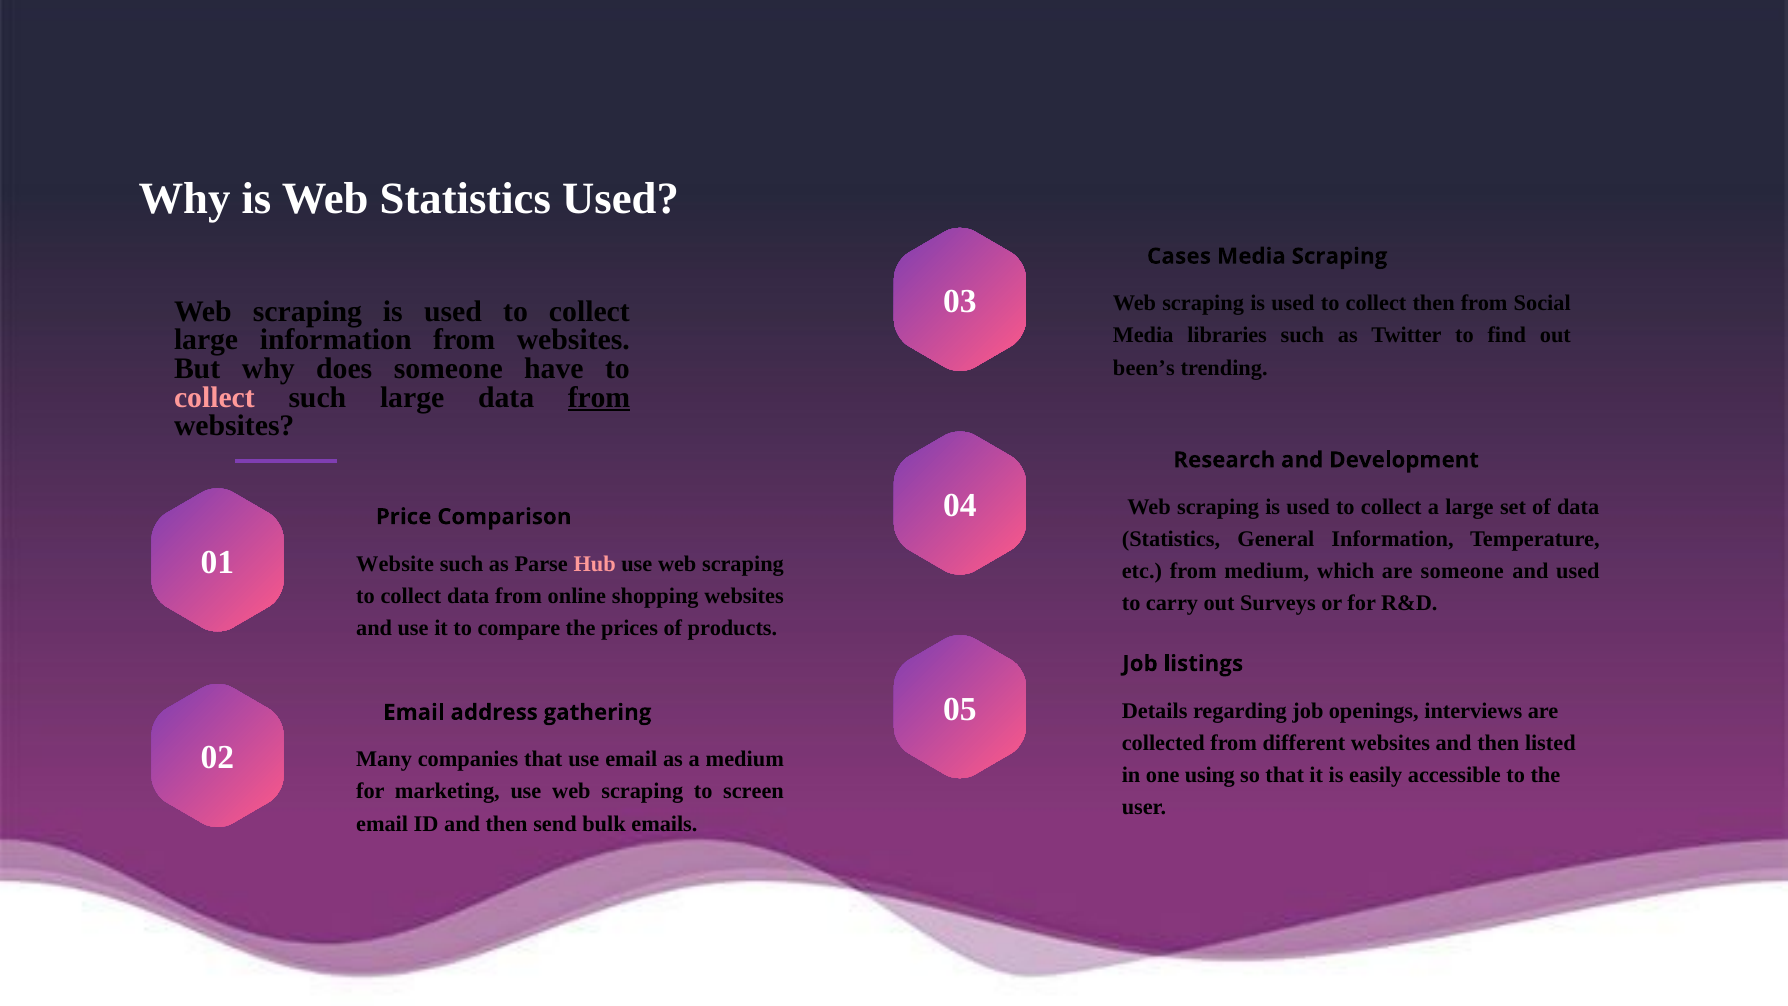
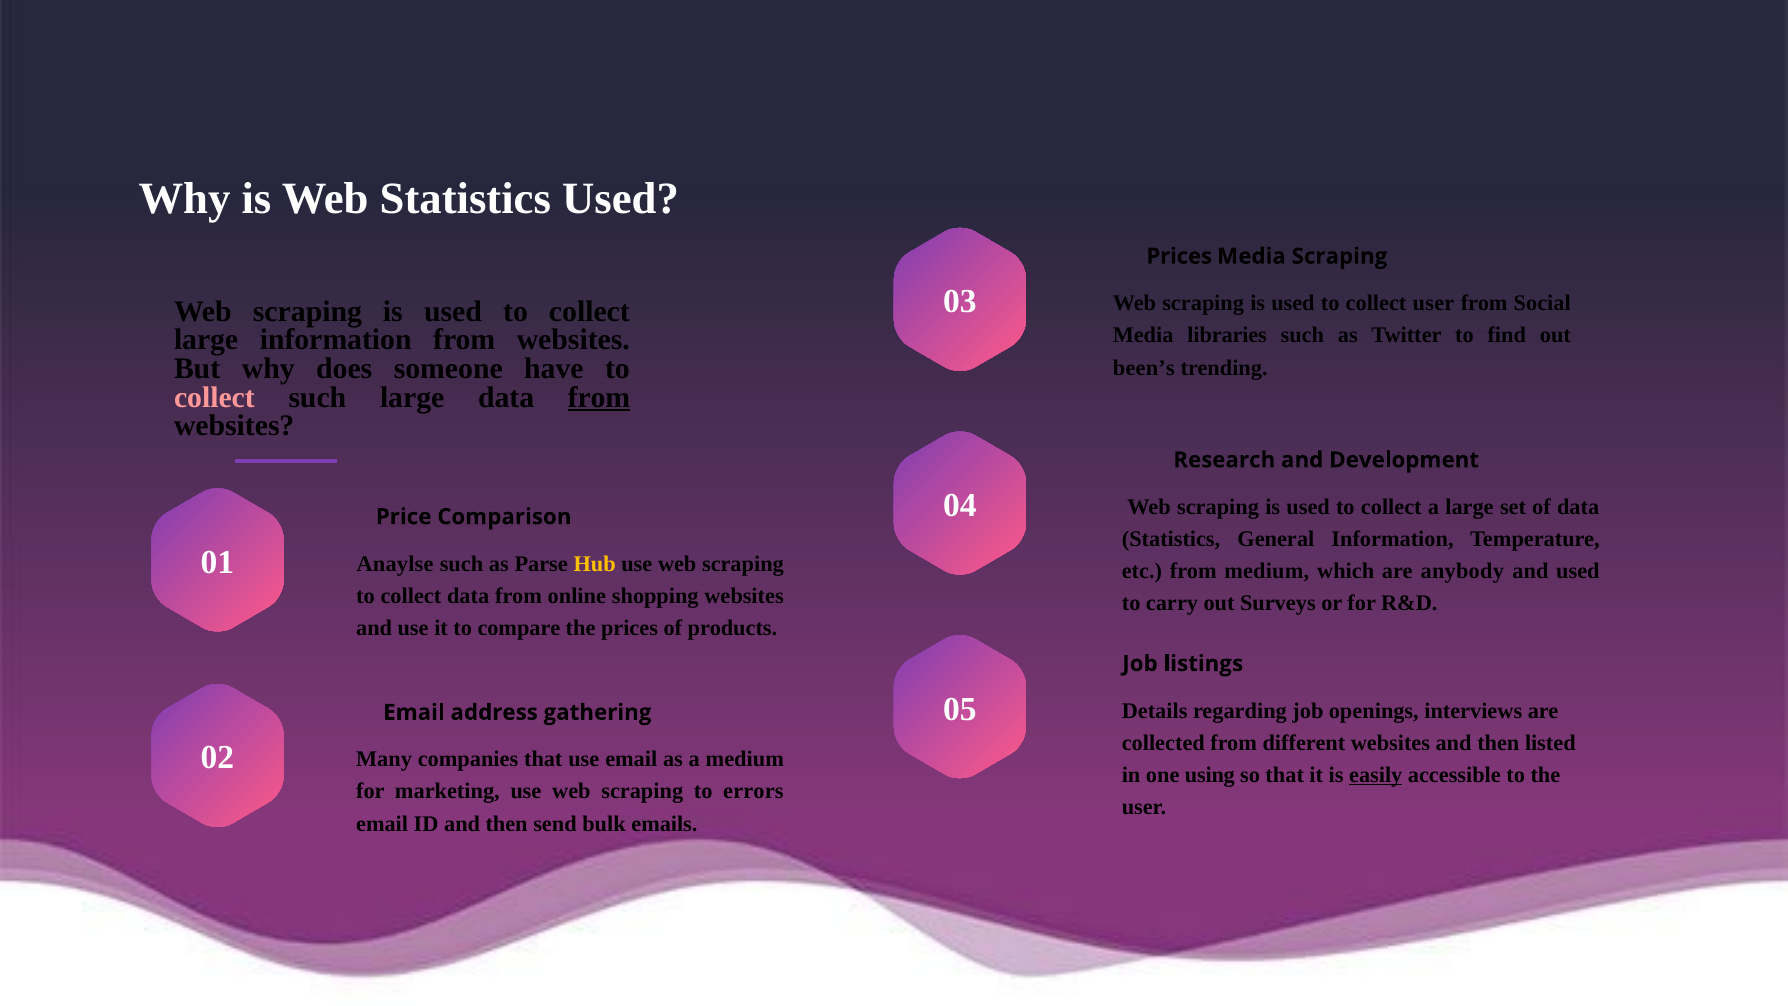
Cases: Cases -> Prices (1179, 256)
collect then: then -> user (1433, 303)
Website: Website -> Anaylse (395, 564)
Hub colour: pink -> yellow (595, 564)
are someone: someone -> anybody (1462, 571)
easily underline: none -> present (1376, 775)
screen: screen -> errors (753, 791)
